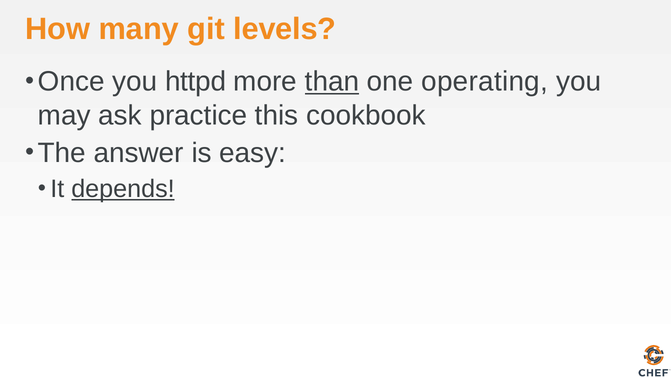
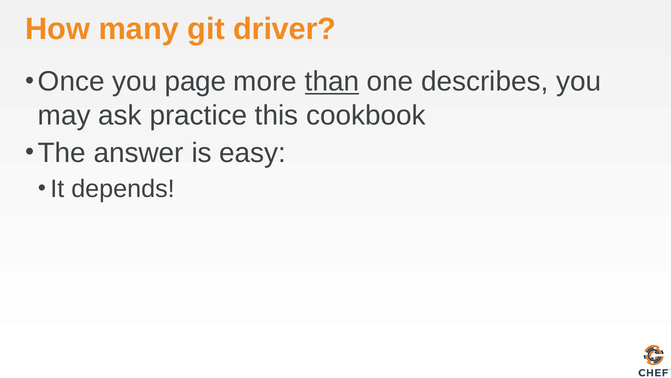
levels: levels -> driver (285, 29)
httpd: httpd -> page (196, 82)
operating: operating -> describes (485, 82)
depends underline: present -> none (123, 189)
